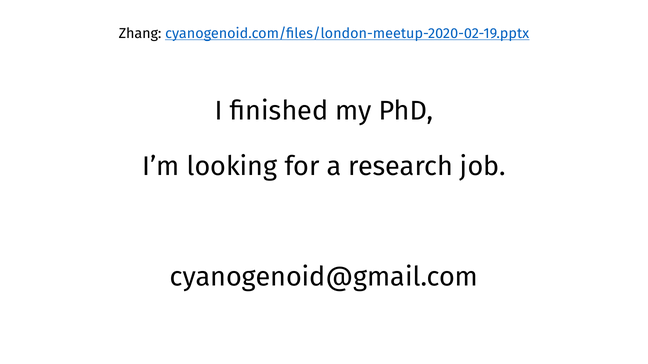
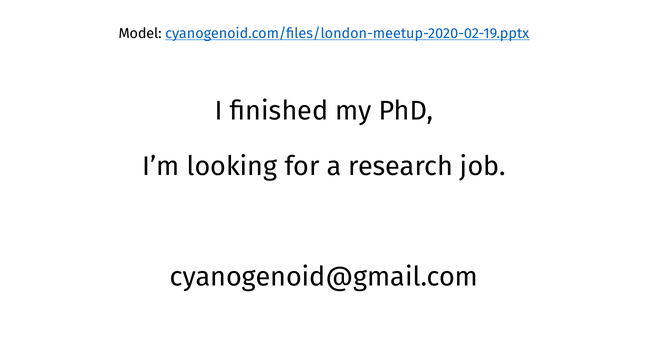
Zhang: Zhang -> Model (140, 34)
